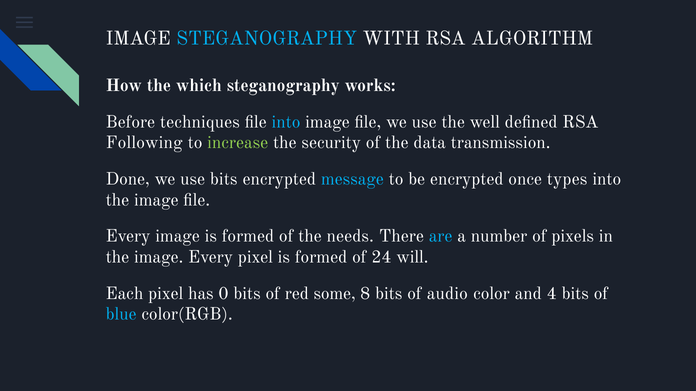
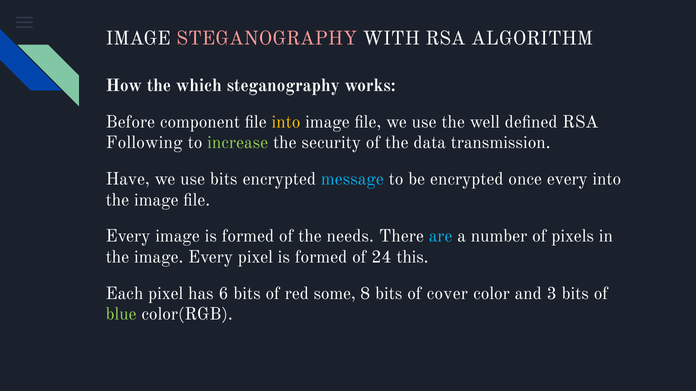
STEGANOGRAPHY colour: light blue -> pink (267, 38)
techniques: techniques -> component (200, 122)
into colour: light blue -> yellow (286, 122)
Done: Done -> Have (128, 179)
once types: types -> every (567, 179)
will: will -> this (413, 257)
0: 0 -> 6 (224, 294)
audio: audio -> cover (447, 294)
4: 4 -> 3 (552, 294)
blue colour: light blue -> light green (121, 315)
